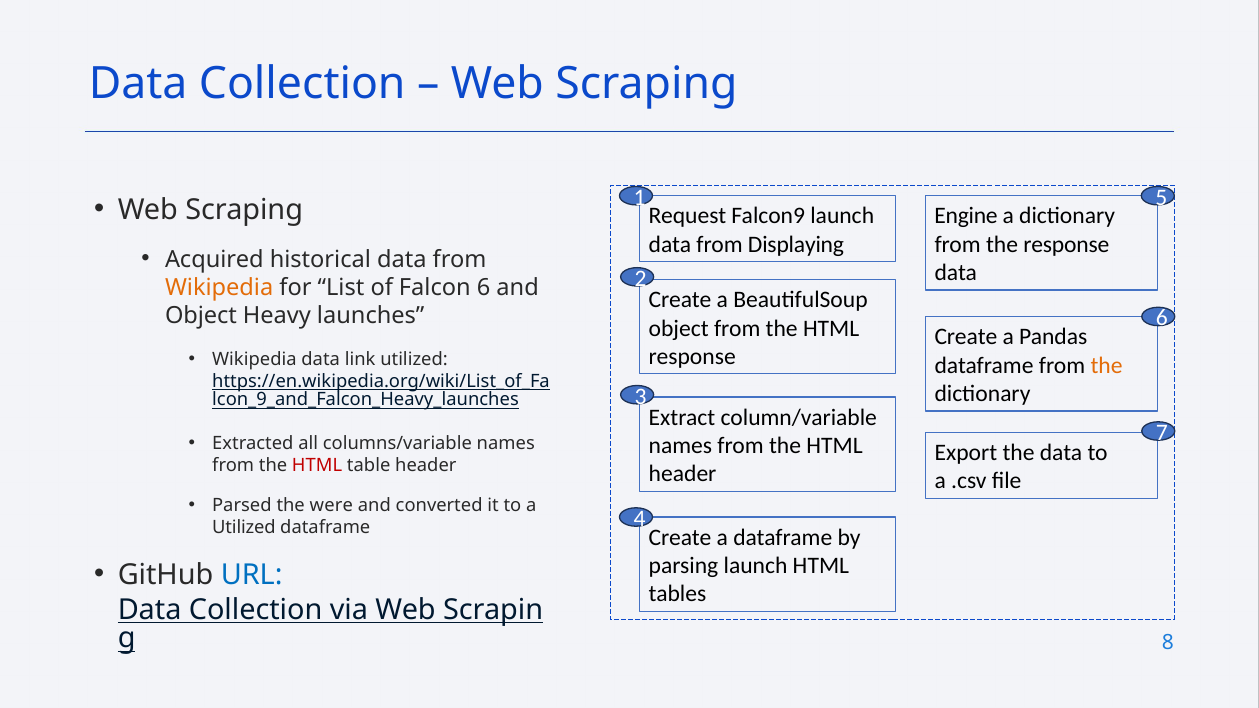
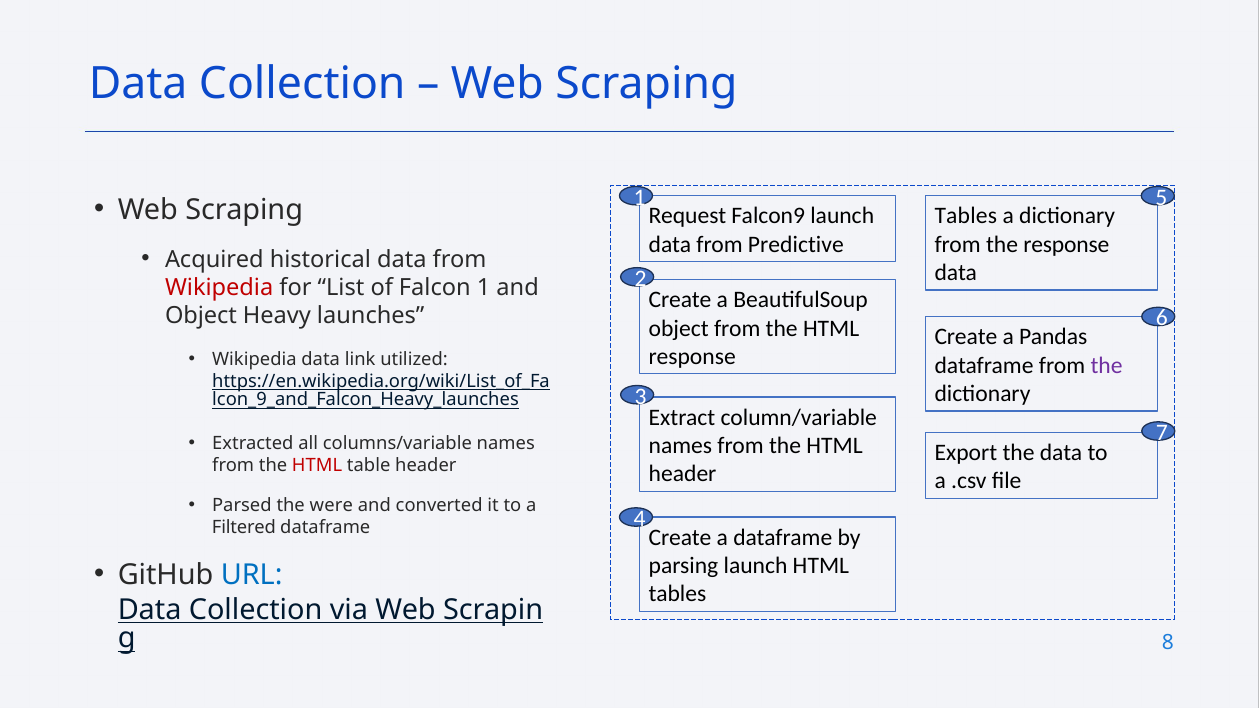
Engine: Engine -> Tables (966, 216)
Displaying: Displaying -> Predictive (796, 245)
Wikipedia colour: orange -> red (219, 288)
Falcon 6: 6 -> 1 (484, 288)
the colour: orange -> purple (1107, 366)
Utilized: Utilized -> Filtered (244, 528)
